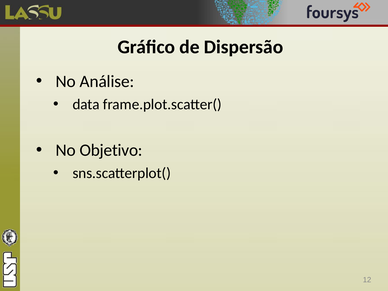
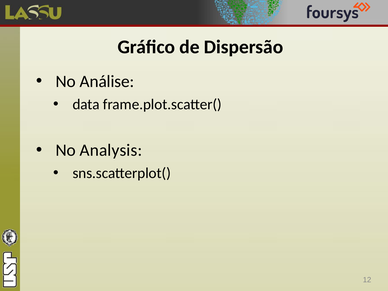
Objetivo: Objetivo -> Analysis (111, 150)
